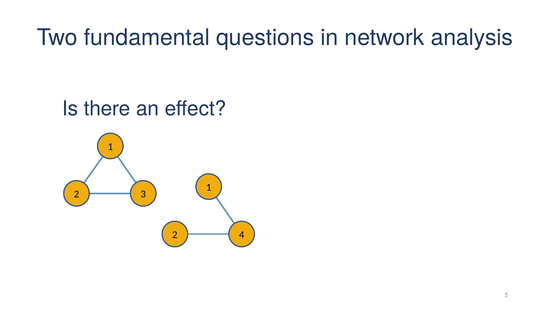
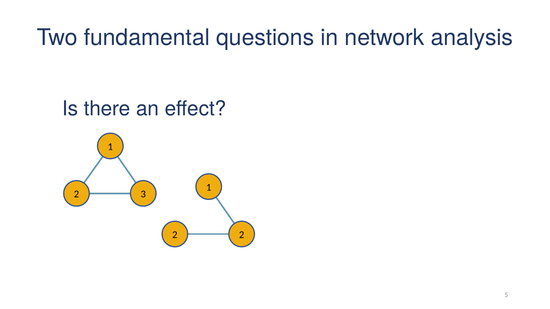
2 4: 4 -> 2 (242, 235)
